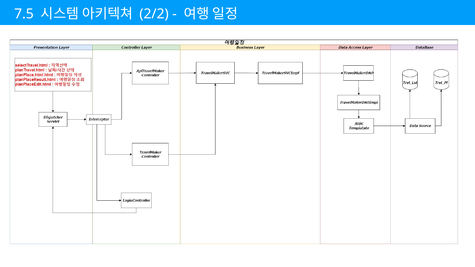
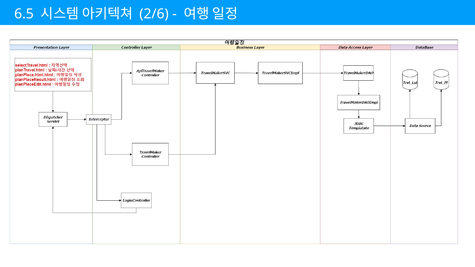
7.5: 7.5 -> 6.5 (24, 14)
2/2: 2/2 -> 2/6 (154, 14)
